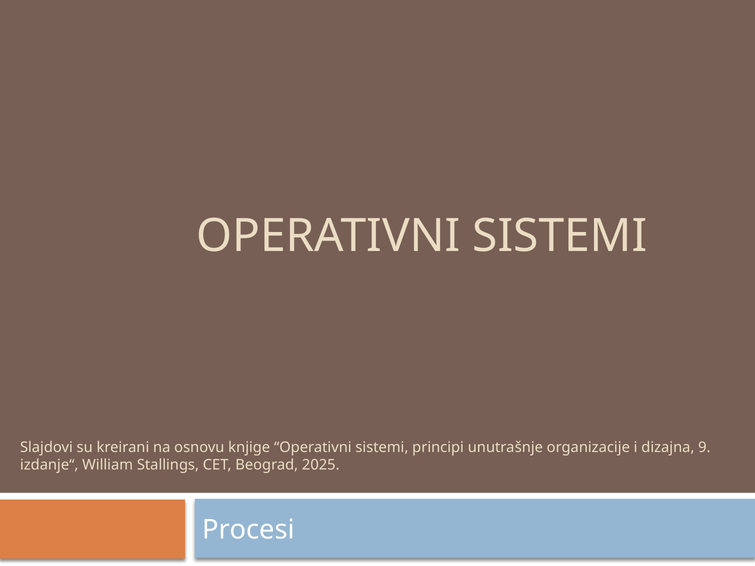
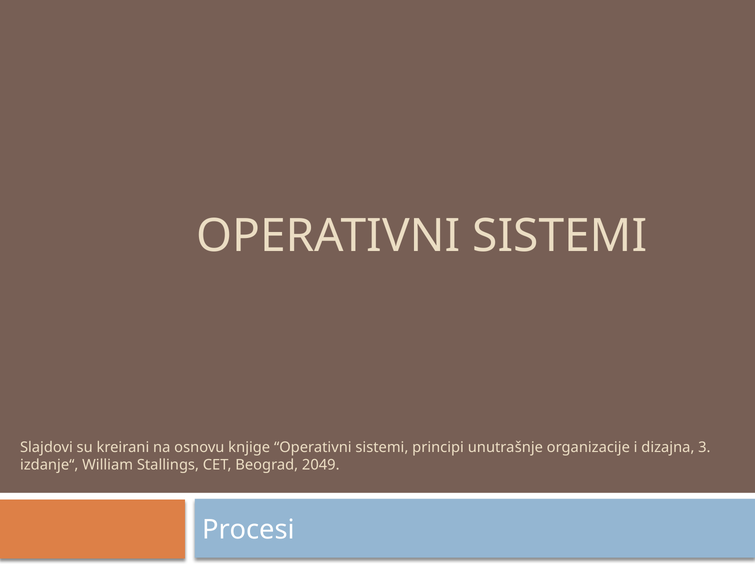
9: 9 -> 3 (704, 448)
2025: 2025 -> 2049 (321, 465)
